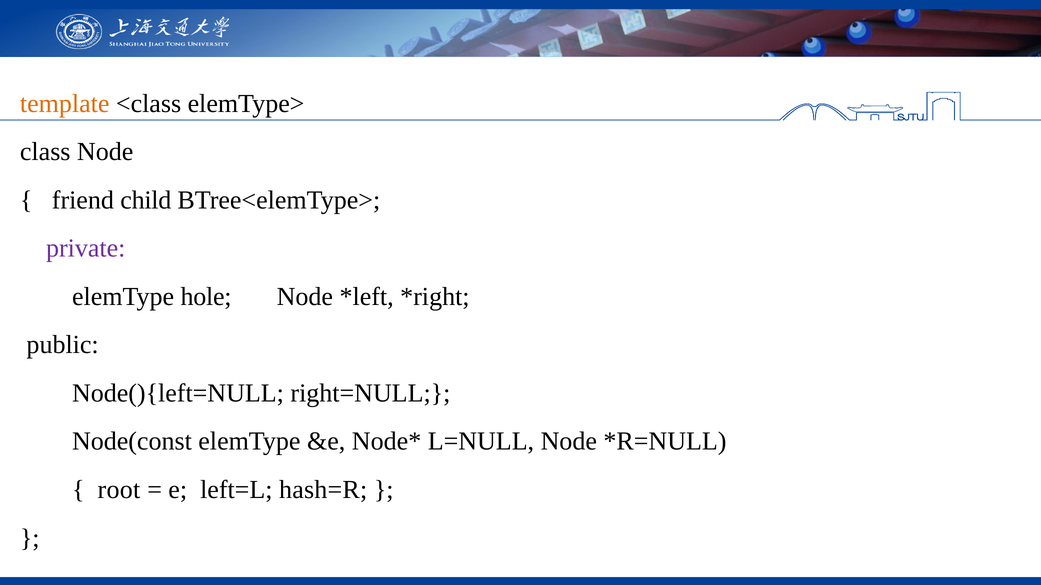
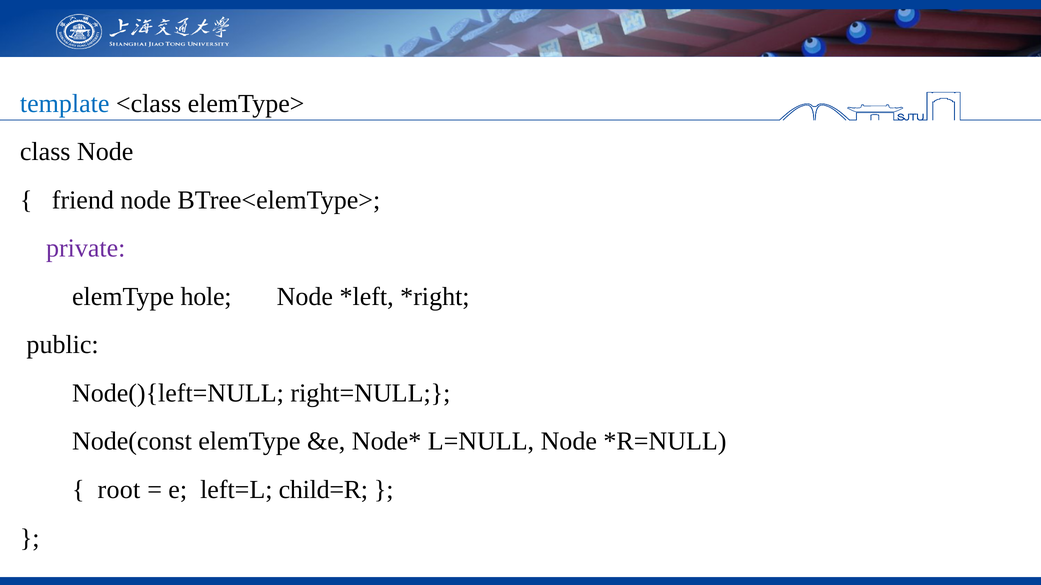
template colour: orange -> blue (65, 104)
friend child: child -> node (146, 200)
hash=R: hash=R -> child=R (323, 490)
